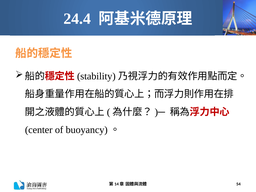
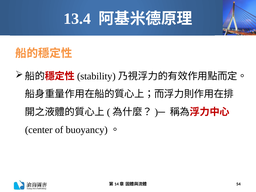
24.4: 24.4 -> 13.4 (77, 19)
